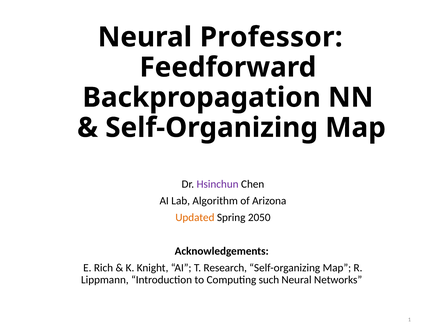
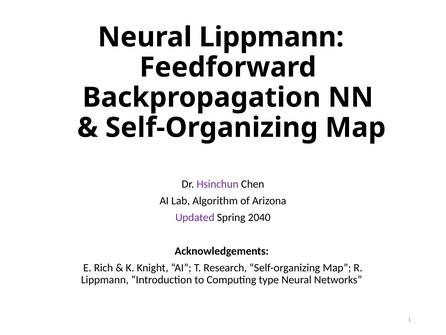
Neural Professor: Professor -> Lippmann (271, 37)
Updated colour: orange -> purple (195, 217)
2050: 2050 -> 2040 (259, 217)
such: such -> type (269, 279)
